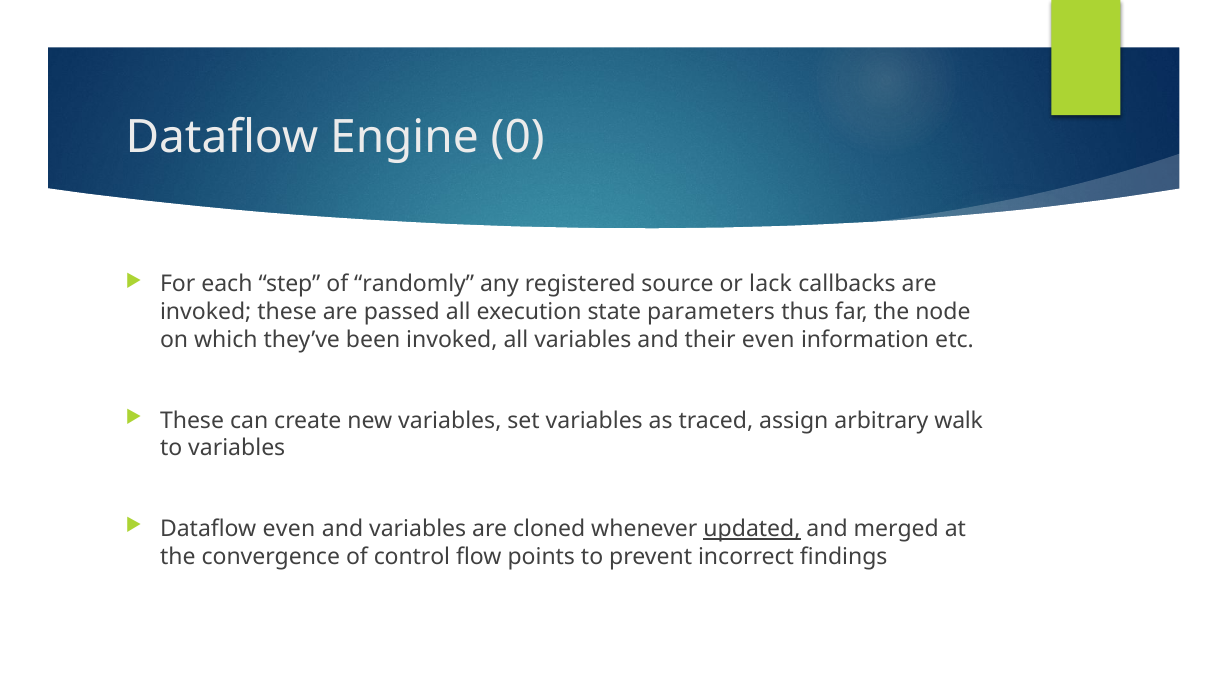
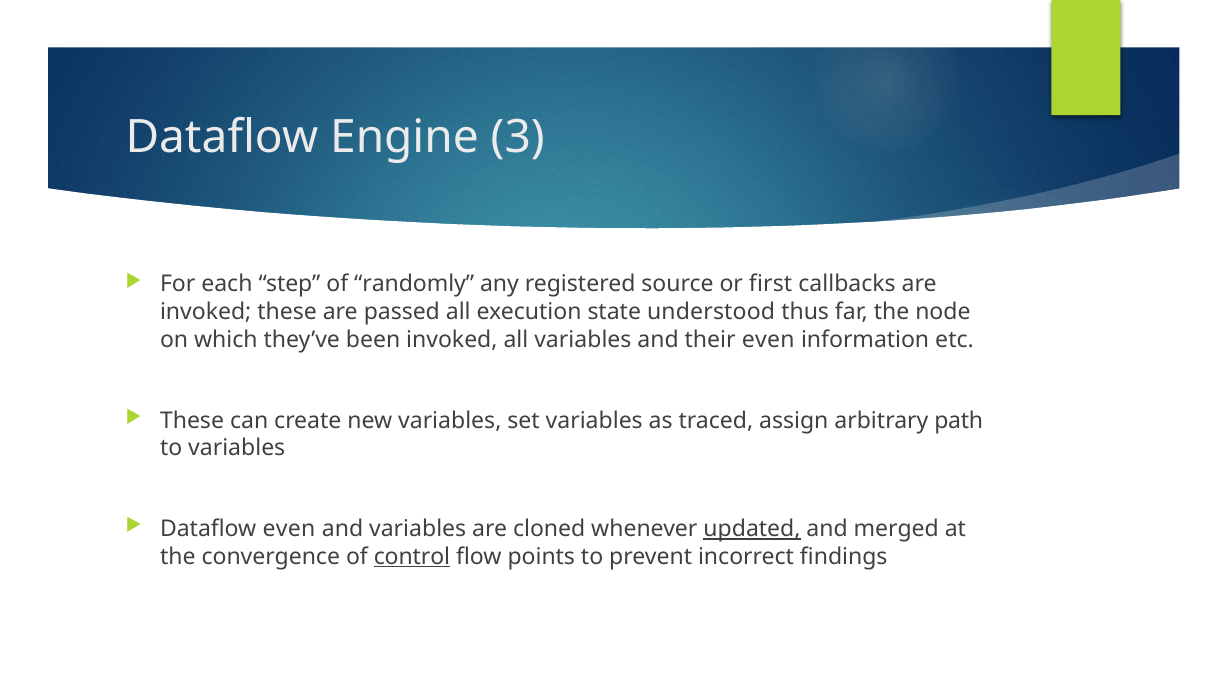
0: 0 -> 3 (518, 137)
lack: lack -> first (771, 284)
parameters: parameters -> understood (711, 312)
walk: walk -> path (959, 420)
control underline: none -> present (412, 556)
